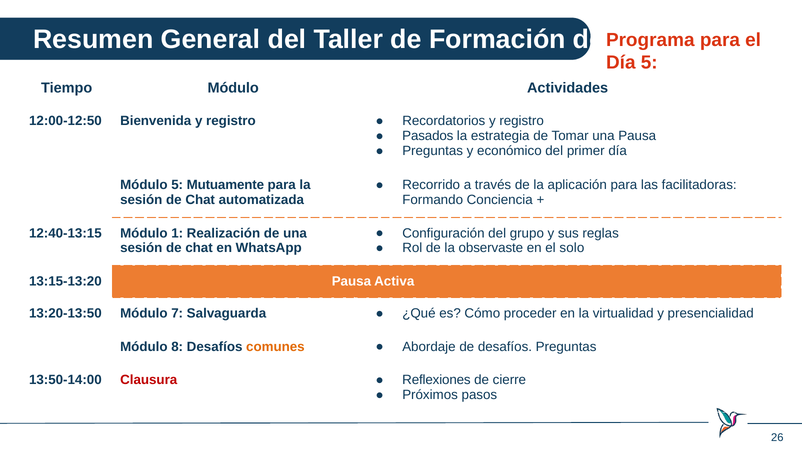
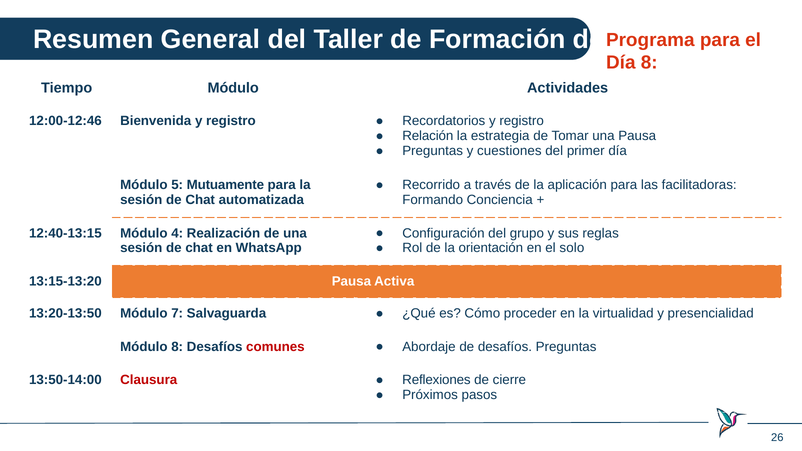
Día 5: 5 -> 8 (649, 63)
12:00-12:50: 12:00-12:50 -> 12:00-12:46 (65, 121)
Pasados: Pasados -> Relación (428, 136)
económico: económico -> cuestiones (509, 151)
1: 1 -> 4 (177, 233)
observaste: observaste -> orientación (491, 248)
comunes colour: orange -> red (275, 347)
